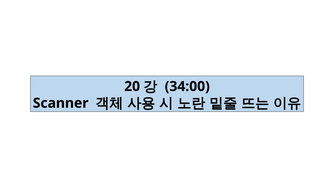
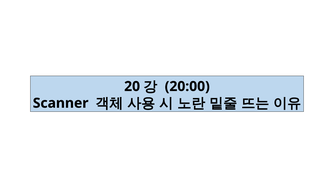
34:00: 34:00 -> 20:00 (187, 86)
